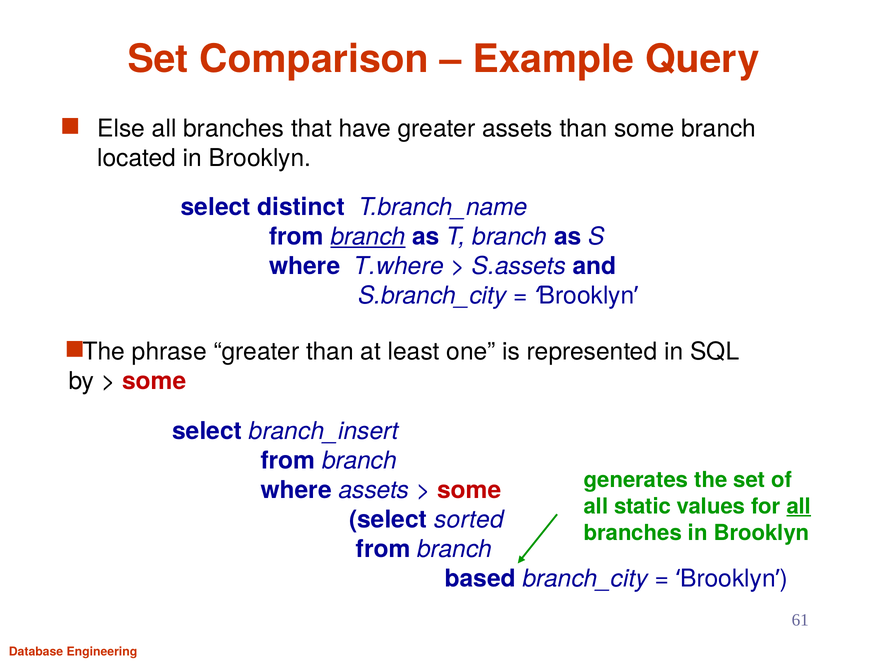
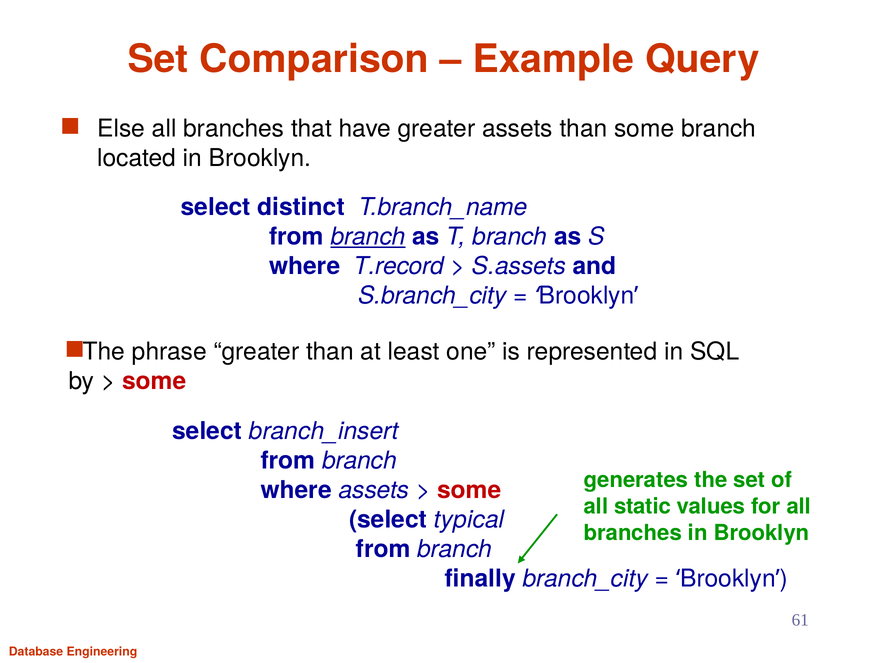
T.where: T.where -> T.record (399, 266)
all underline: present -> none (799, 506)
sorted: sorted -> typical (469, 520)
based: based -> finally (480, 579)
